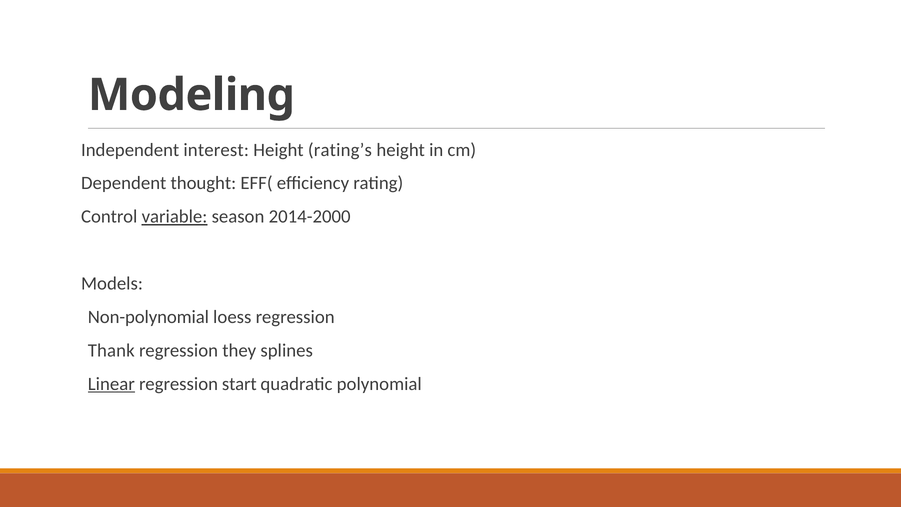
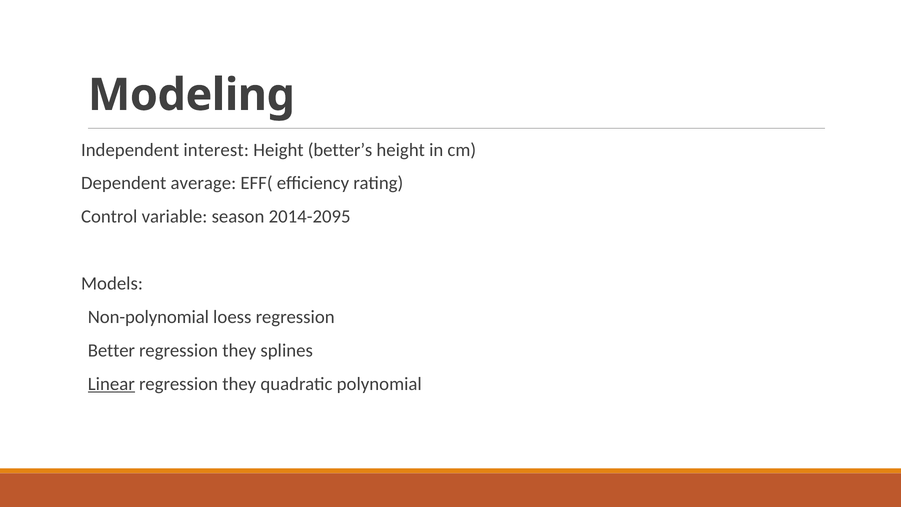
rating’s: rating’s -> better’s (340, 150)
thought: thought -> average (203, 183)
variable underline: present -> none (174, 217)
2014-2000: 2014-2000 -> 2014-2095 (310, 217)
Thank: Thank -> Better (111, 350)
start: start -> they (239, 384)
